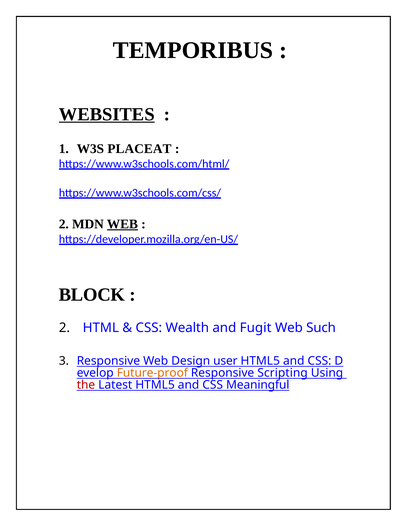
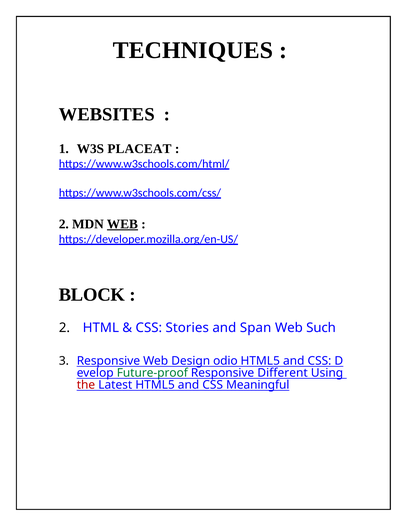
TEMPORIBUS: TEMPORIBUS -> TECHNIQUES (193, 50)
WEBSITES underline: present -> none (107, 114)
Wealth: Wealth -> Stories (187, 328)
Fugit: Fugit -> Span (256, 328)
user: user -> odio (225, 361)
Future-proof colour: orange -> green (152, 373)
Scripting: Scripting -> Different (283, 373)
